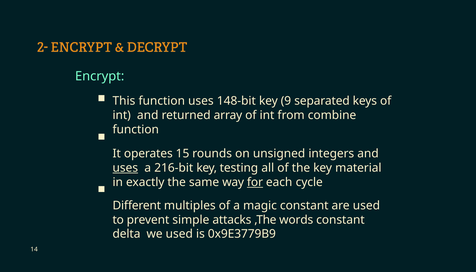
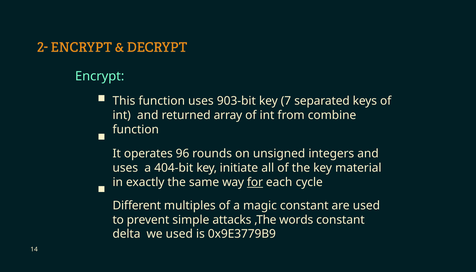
148-bit: 148-bit -> 903-bit (236, 101)
9: 9 -> 7 (286, 101)
15: 15 -> 96 (183, 154)
uses underline: present -> none (125, 168)
216-bit: 216-bit -> 404-bit (174, 168)
testing: testing -> initiate (239, 168)
